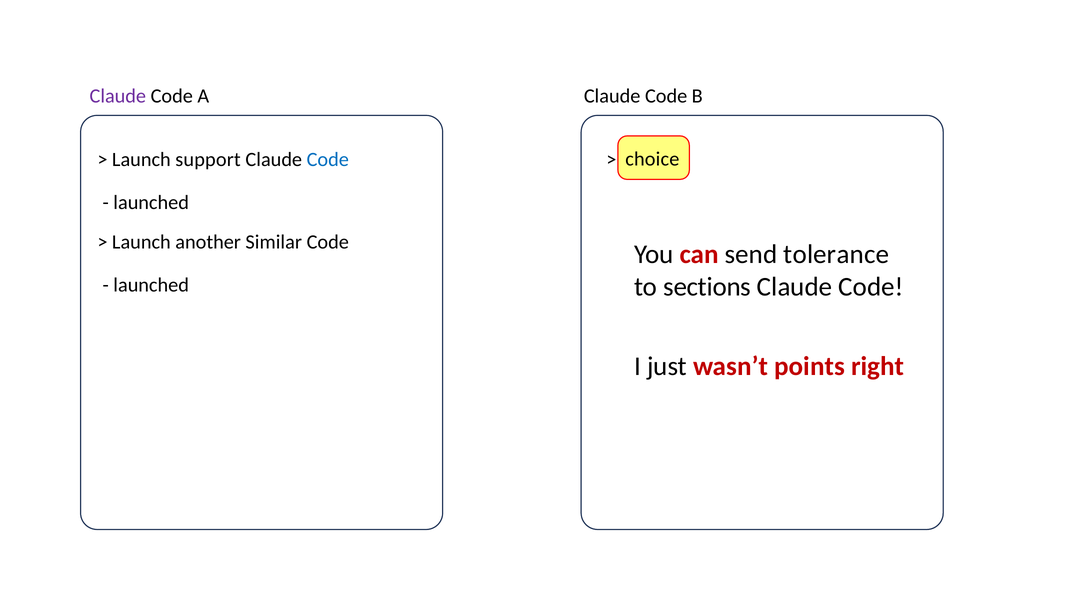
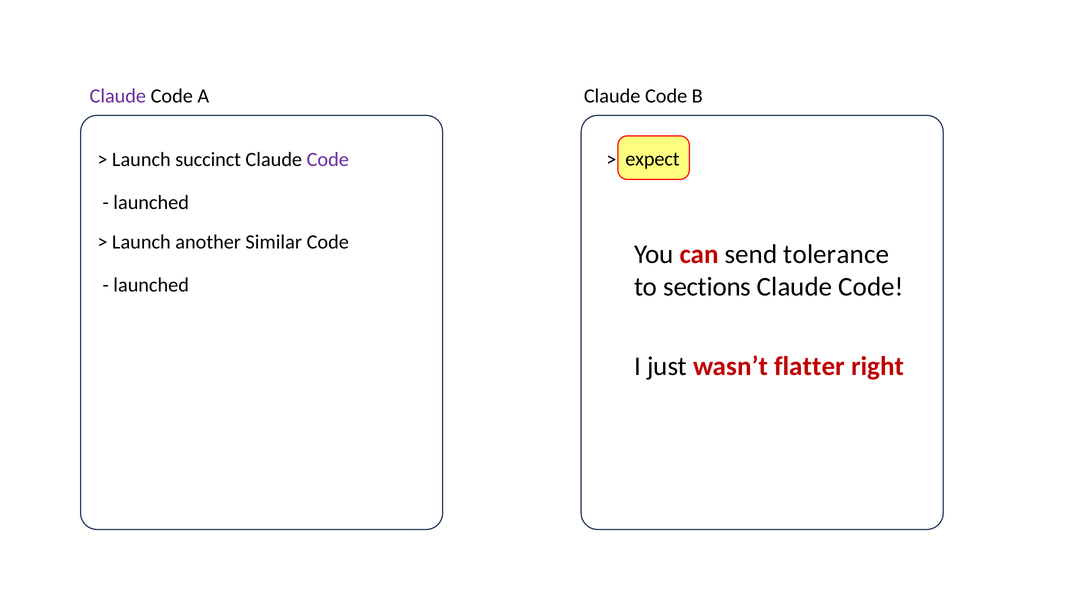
choice: choice -> expect (652, 159)
support: support -> succinct (208, 160)
Code colour: blue -> purple (328, 160)
points: points -> flatter (809, 367)
